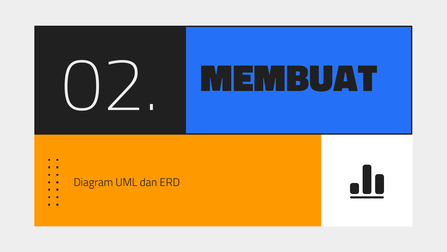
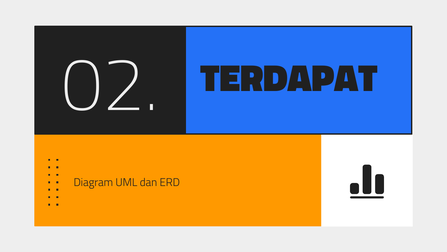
MEMBUAT: MEMBUAT -> TERDAPAT (289, 78)
